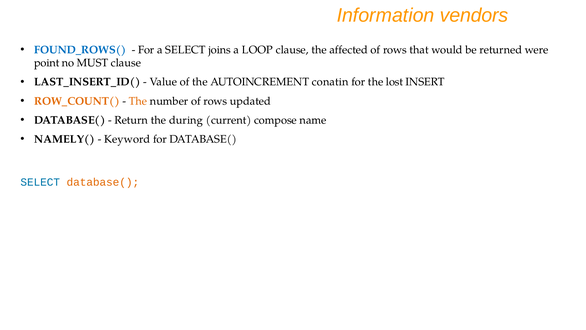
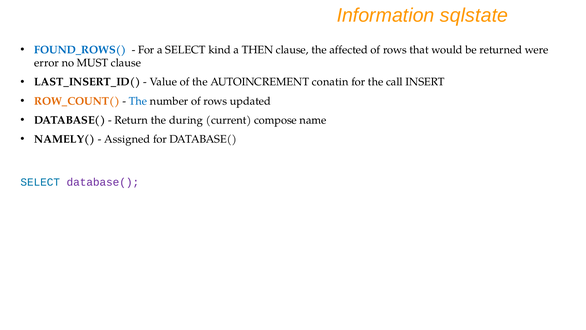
vendors: vendors -> sqlstate (474, 15)
joins: joins -> kind (220, 50)
LOOP: LOOP -> THEN (258, 50)
point: point -> error (47, 63)
lost: lost -> call (394, 82)
The colour: orange -> blue (138, 101)
Keyword: Keyword -> Assigned (127, 139)
database( colour: orange -> purple (103, 182)
